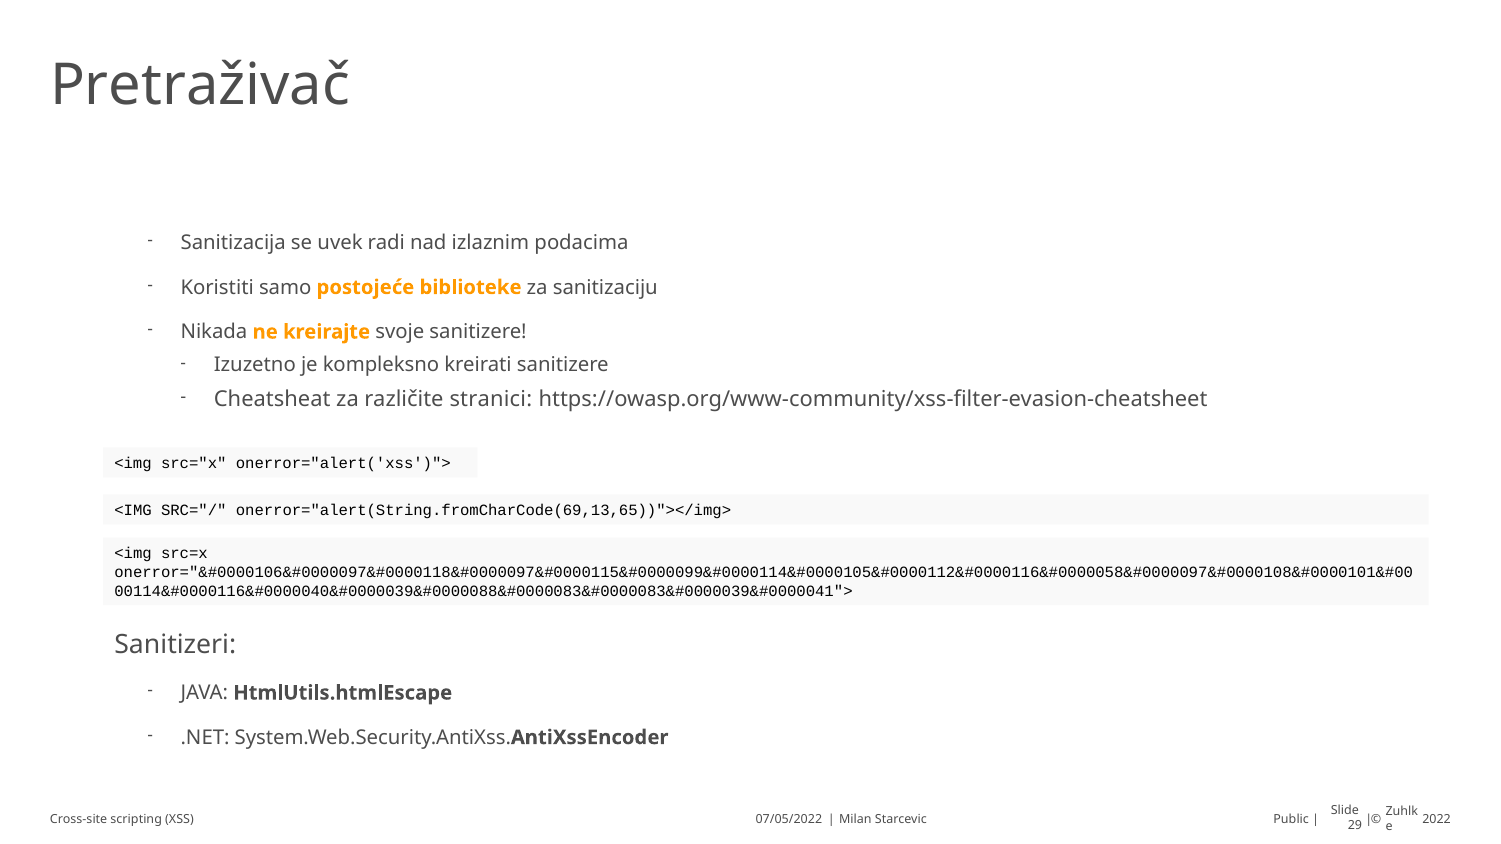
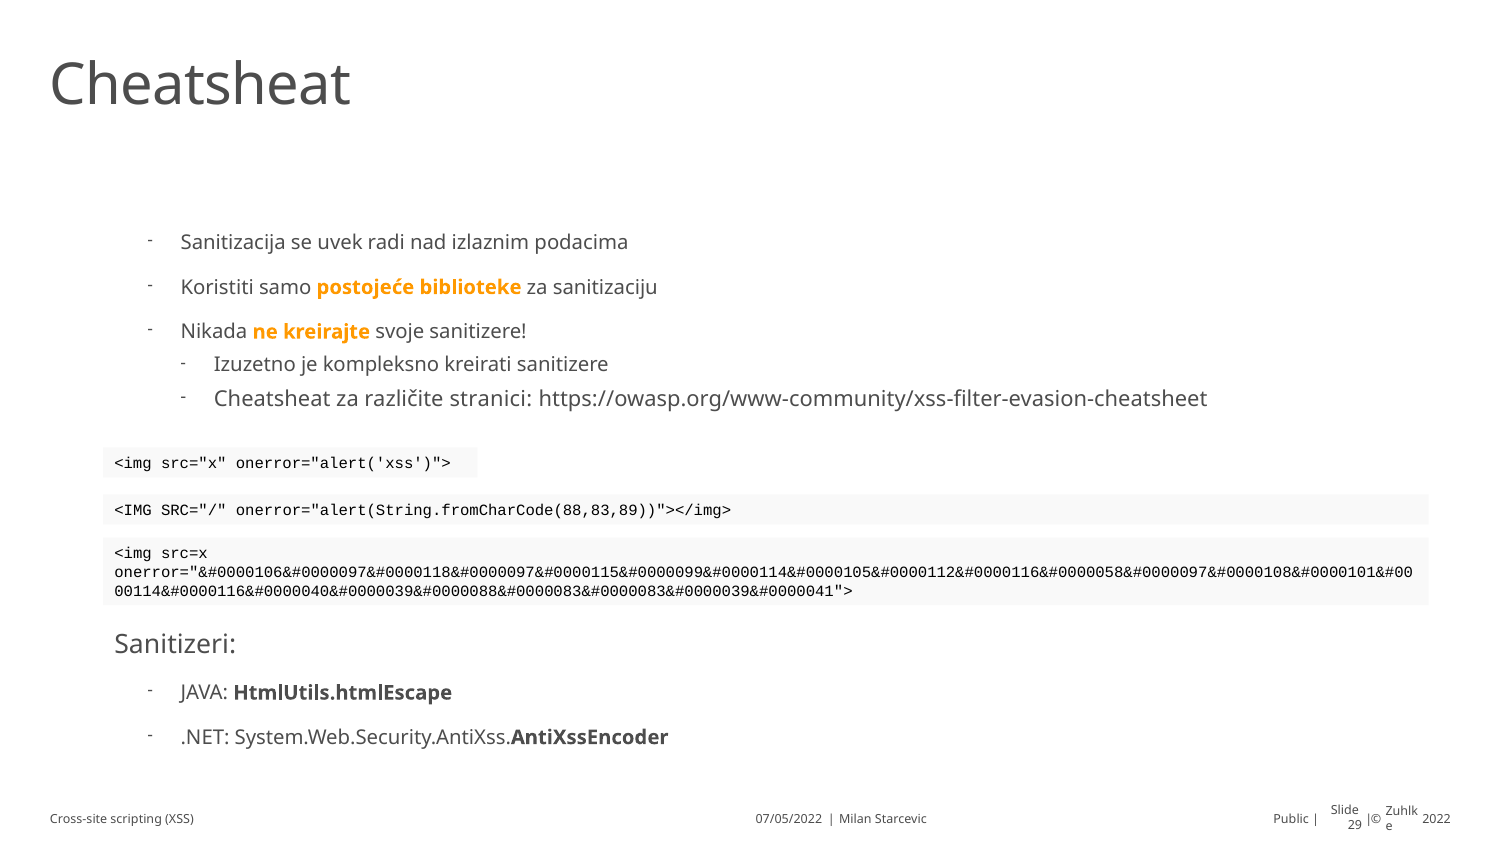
Pretraživač: Pretraživač -> Cheatsheat (200, 85)
onerror="alert(String.fromCharCode(69,13,65))"></img>: onerror="alert(String.fromCharCode(69,13,65))"></img> -> onerror="alert(String.fromCharCode(88,83,89))"></img> (483, 511)
